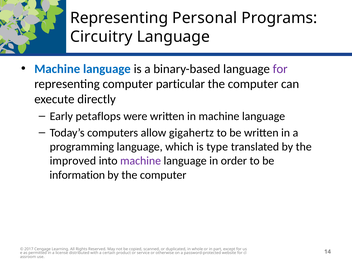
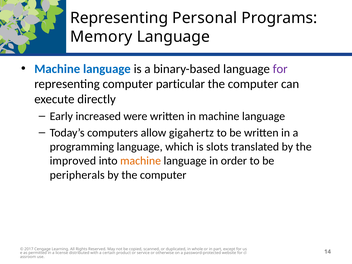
Circuitry: Circuitry -> Memory (101, 37)
petaflops: petaflops -> increased (98, 116)
type: type -> slots (217, 147)
machine colour: purple -> orange (141, 161)
information: information -> peripherals (77, 175)
